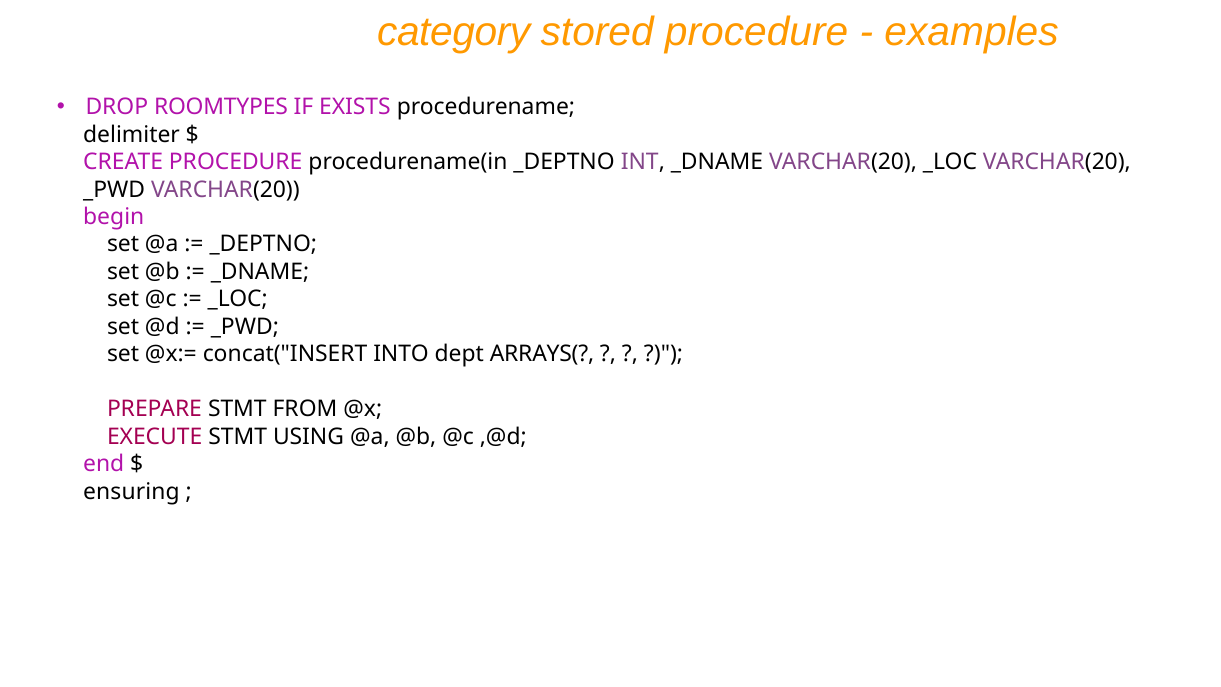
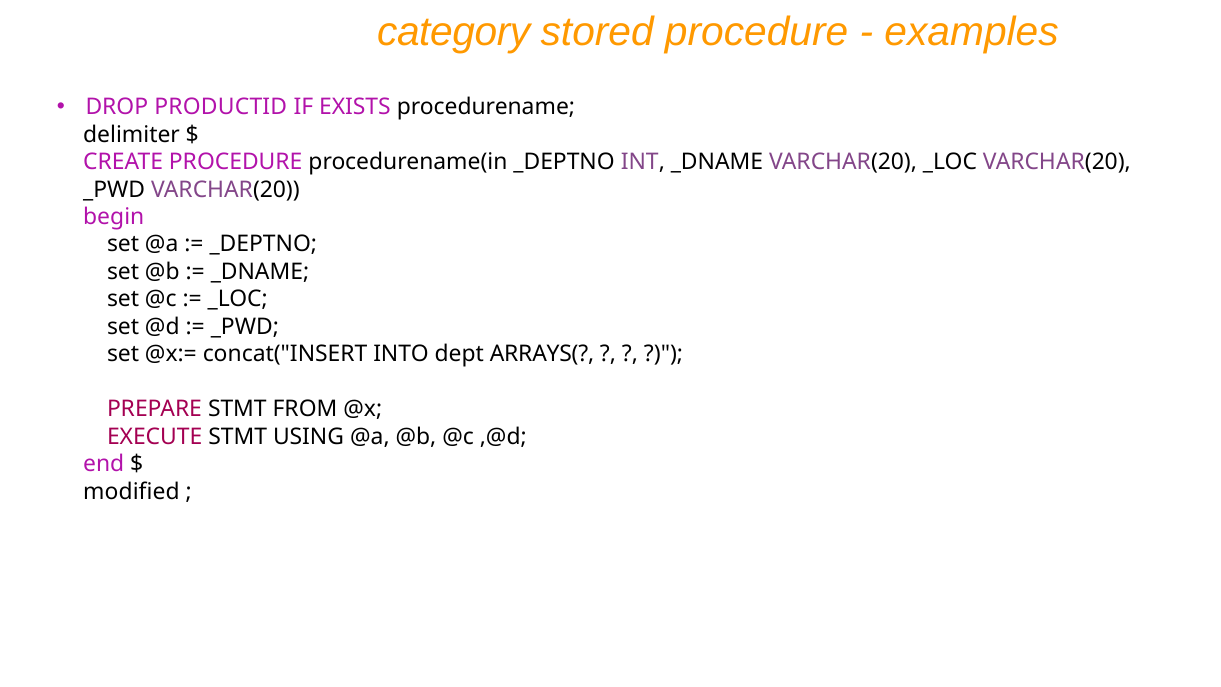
ROOMTYPES: ROOMTYPES -> PRODUCTID (221, 107)
ensuring: ensuring -> modified (131, 492)
